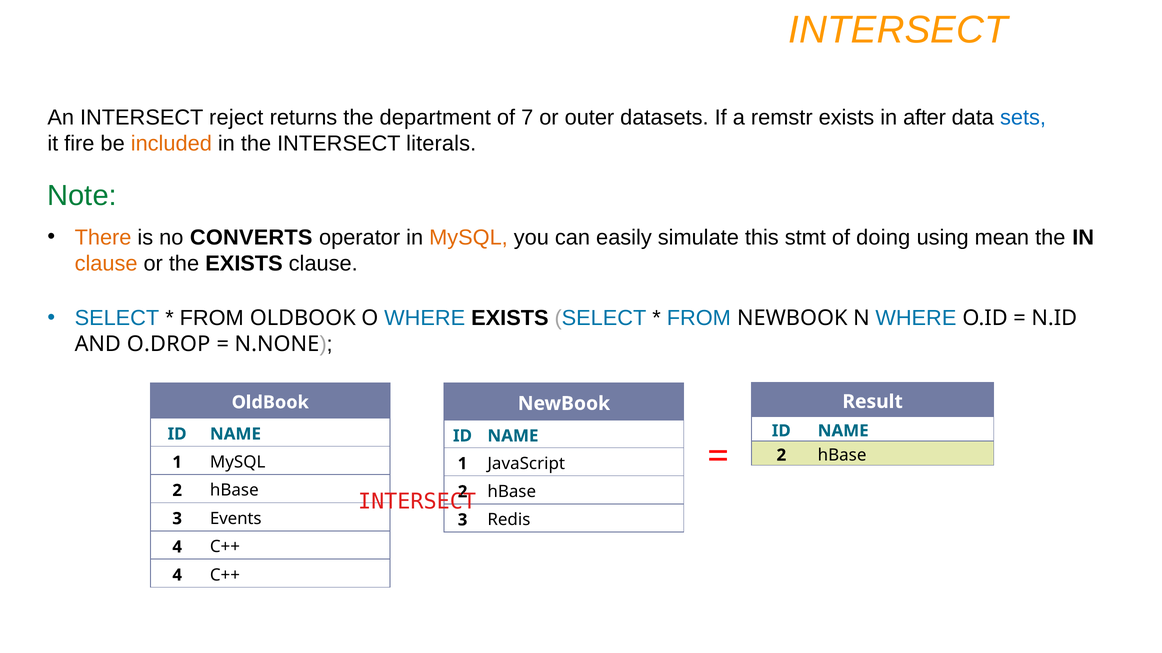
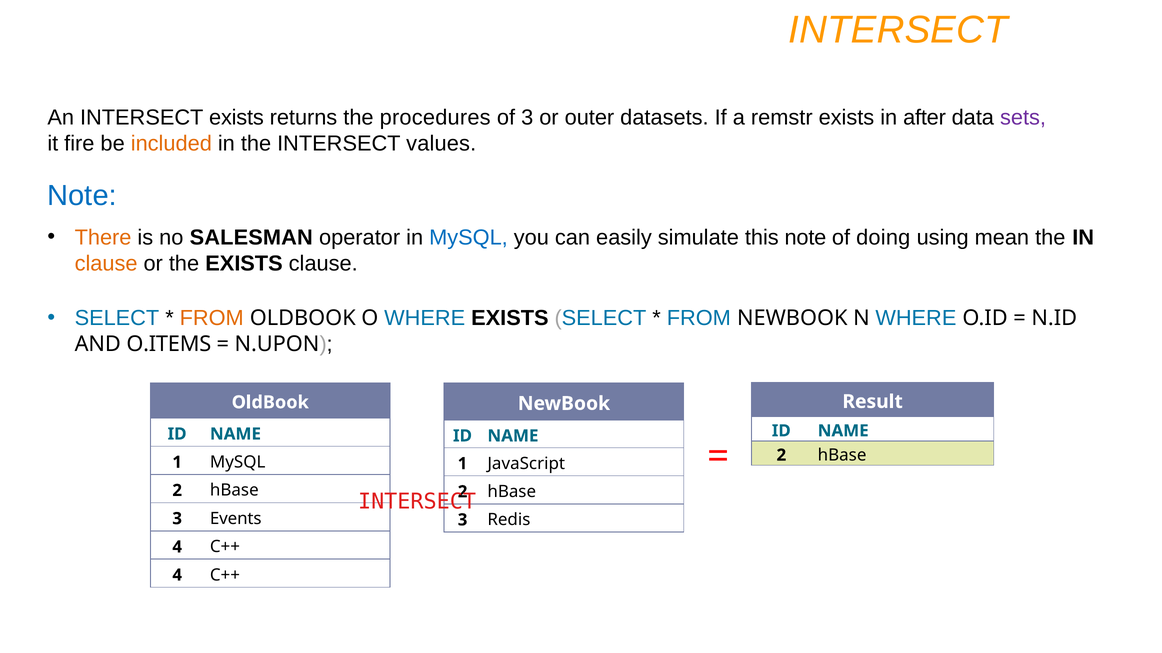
INTERSECT reject: reject -> exists (236, 118)
department: department -> procedures (435, 118)
of 7: 7 -> 3 (527, 118)
sets colour: blue -> purple (1023, 118)
literals: literals -> values (441, 144)
Note colour: green -> blue (82, 196)
CONVERTS: CONVERTS -> SALESMAN (251, 238)
MySQL colour: orange -> blue (468, 238)
this stmt: stmt -> note (805, 238)
FROM colour: black -> orange (212, 318)
O.DROP: O.DROP -> O.ITEMS (169, 345)
N.NONE: N.NONE -> N.UPON (277, 345)
